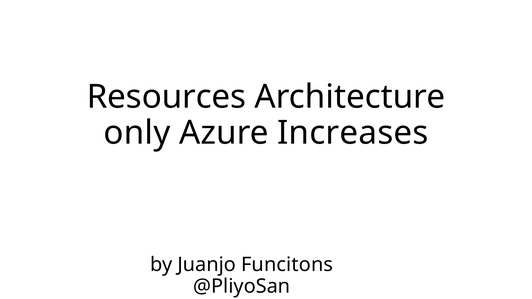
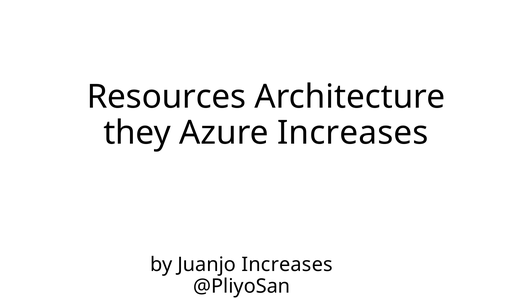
only: only -> they (137, 133)
Juanjo Funcitons: Funcitons -> Increases (287, 265)
